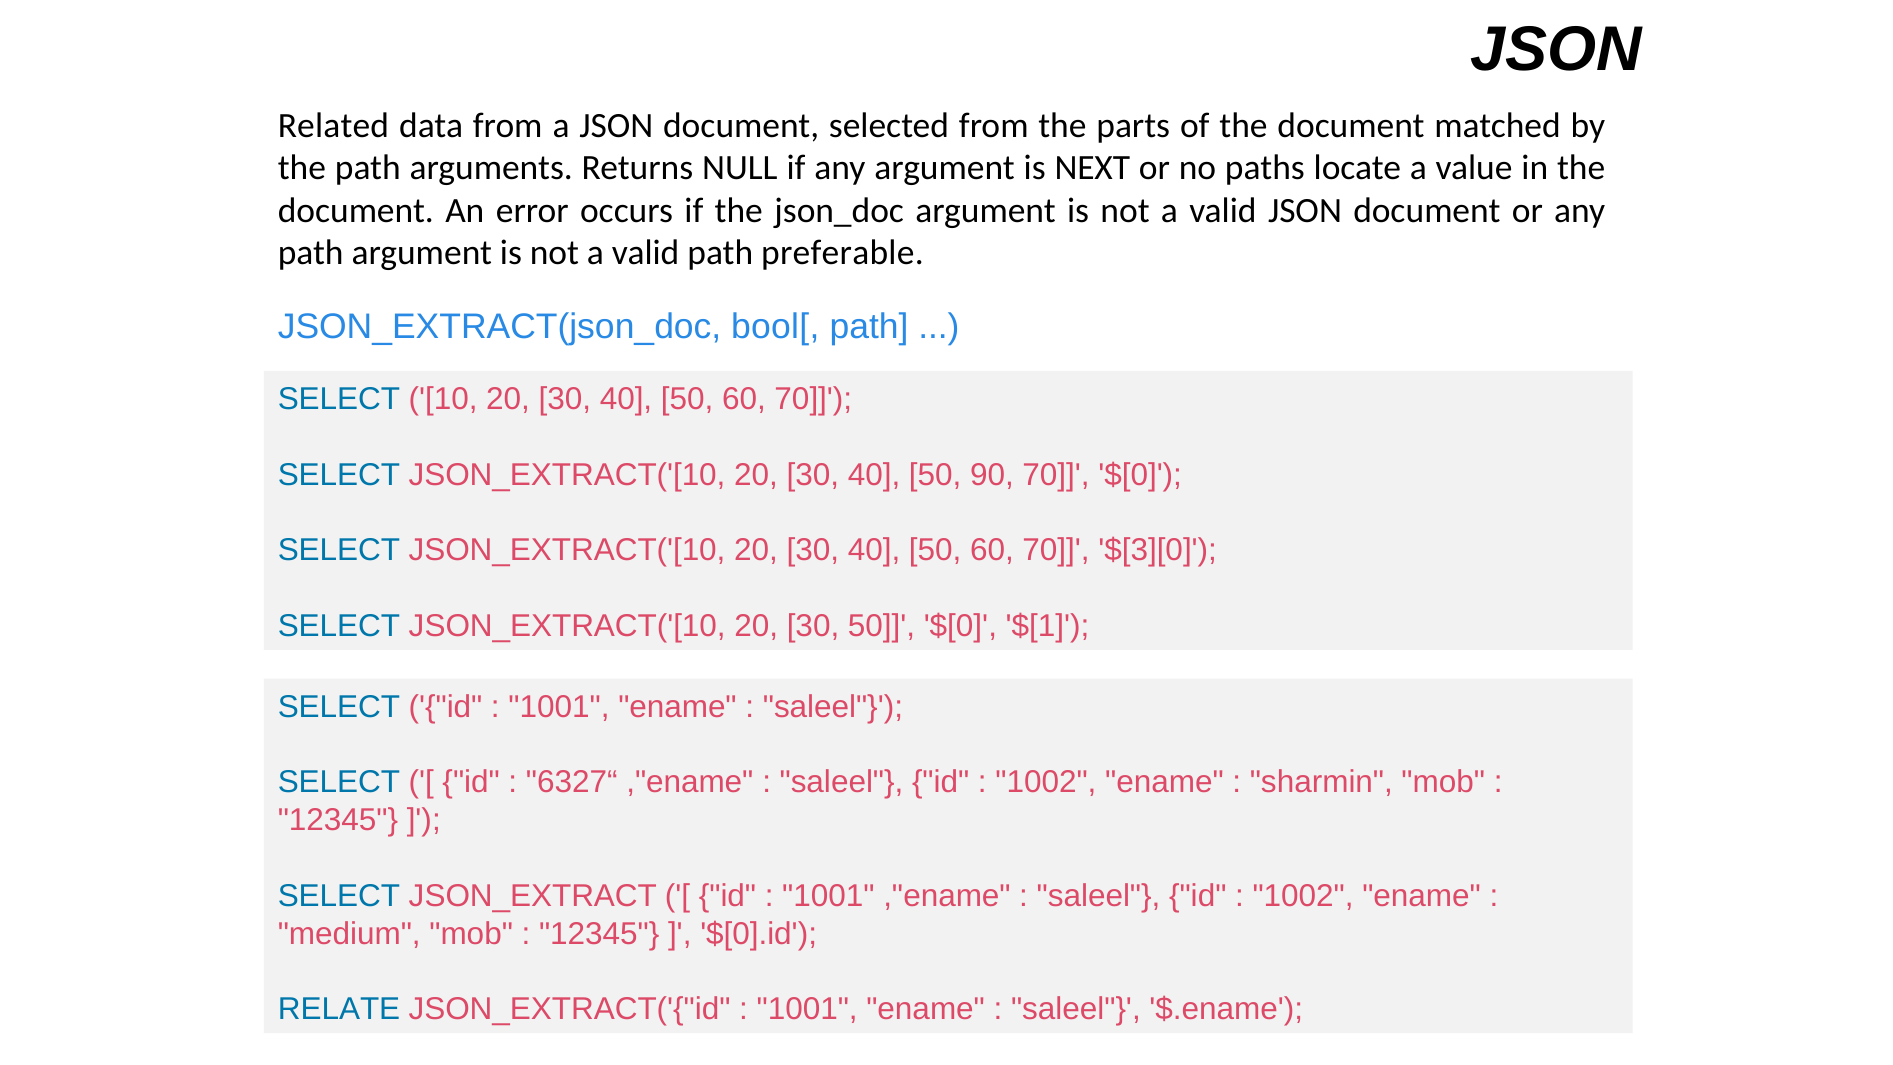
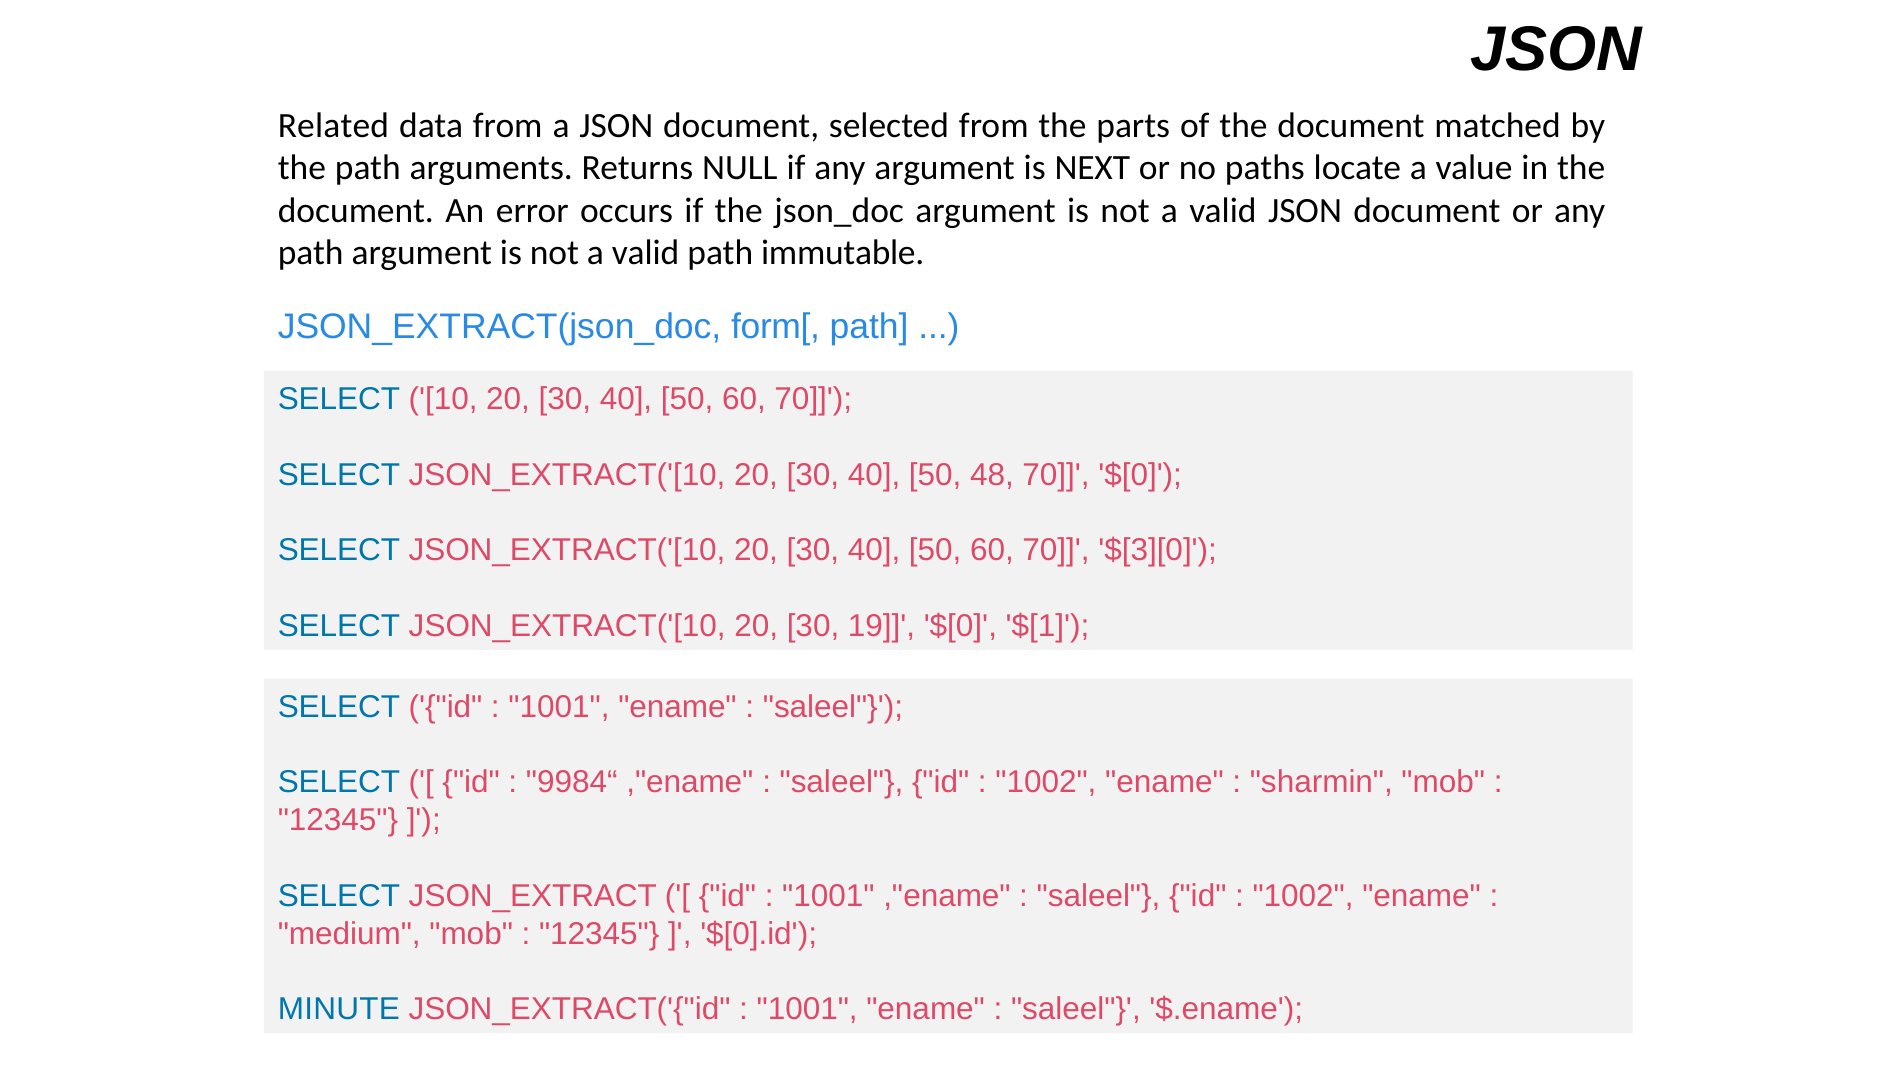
preferable: preferable -> immutable (843, 253)
bool[: bool[ -> form[ (776, 327)
90: 90 -> 48 (992, 475)
30 50: 50 -> 19 (882, 626)
6327“: 6327“ -> 9984“ (572, 782)
RELATE: RELATE -> MINUTE (339, 1009)
